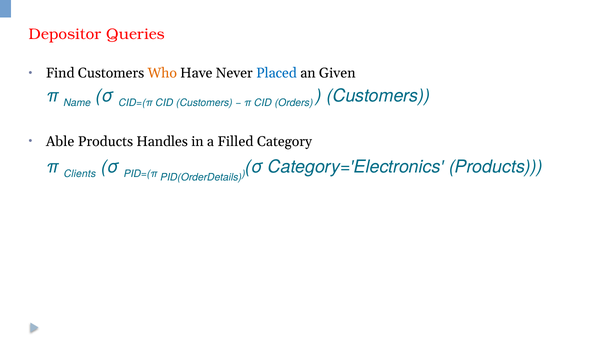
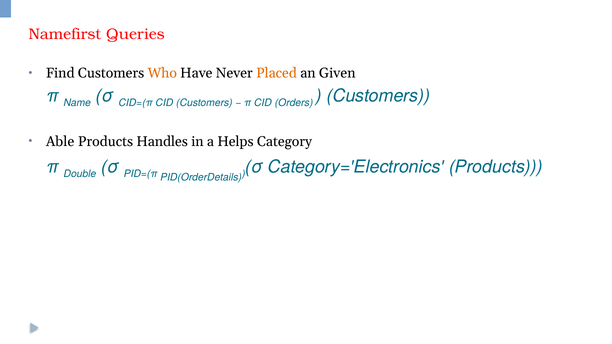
Depositor: Depositor -> Namefirst (65, 34)
Placed colour: blue -> orange (277, 73)
Filled: Filled -> Helps (236, 142)
Clients: Clients -> Double (80, 174)
